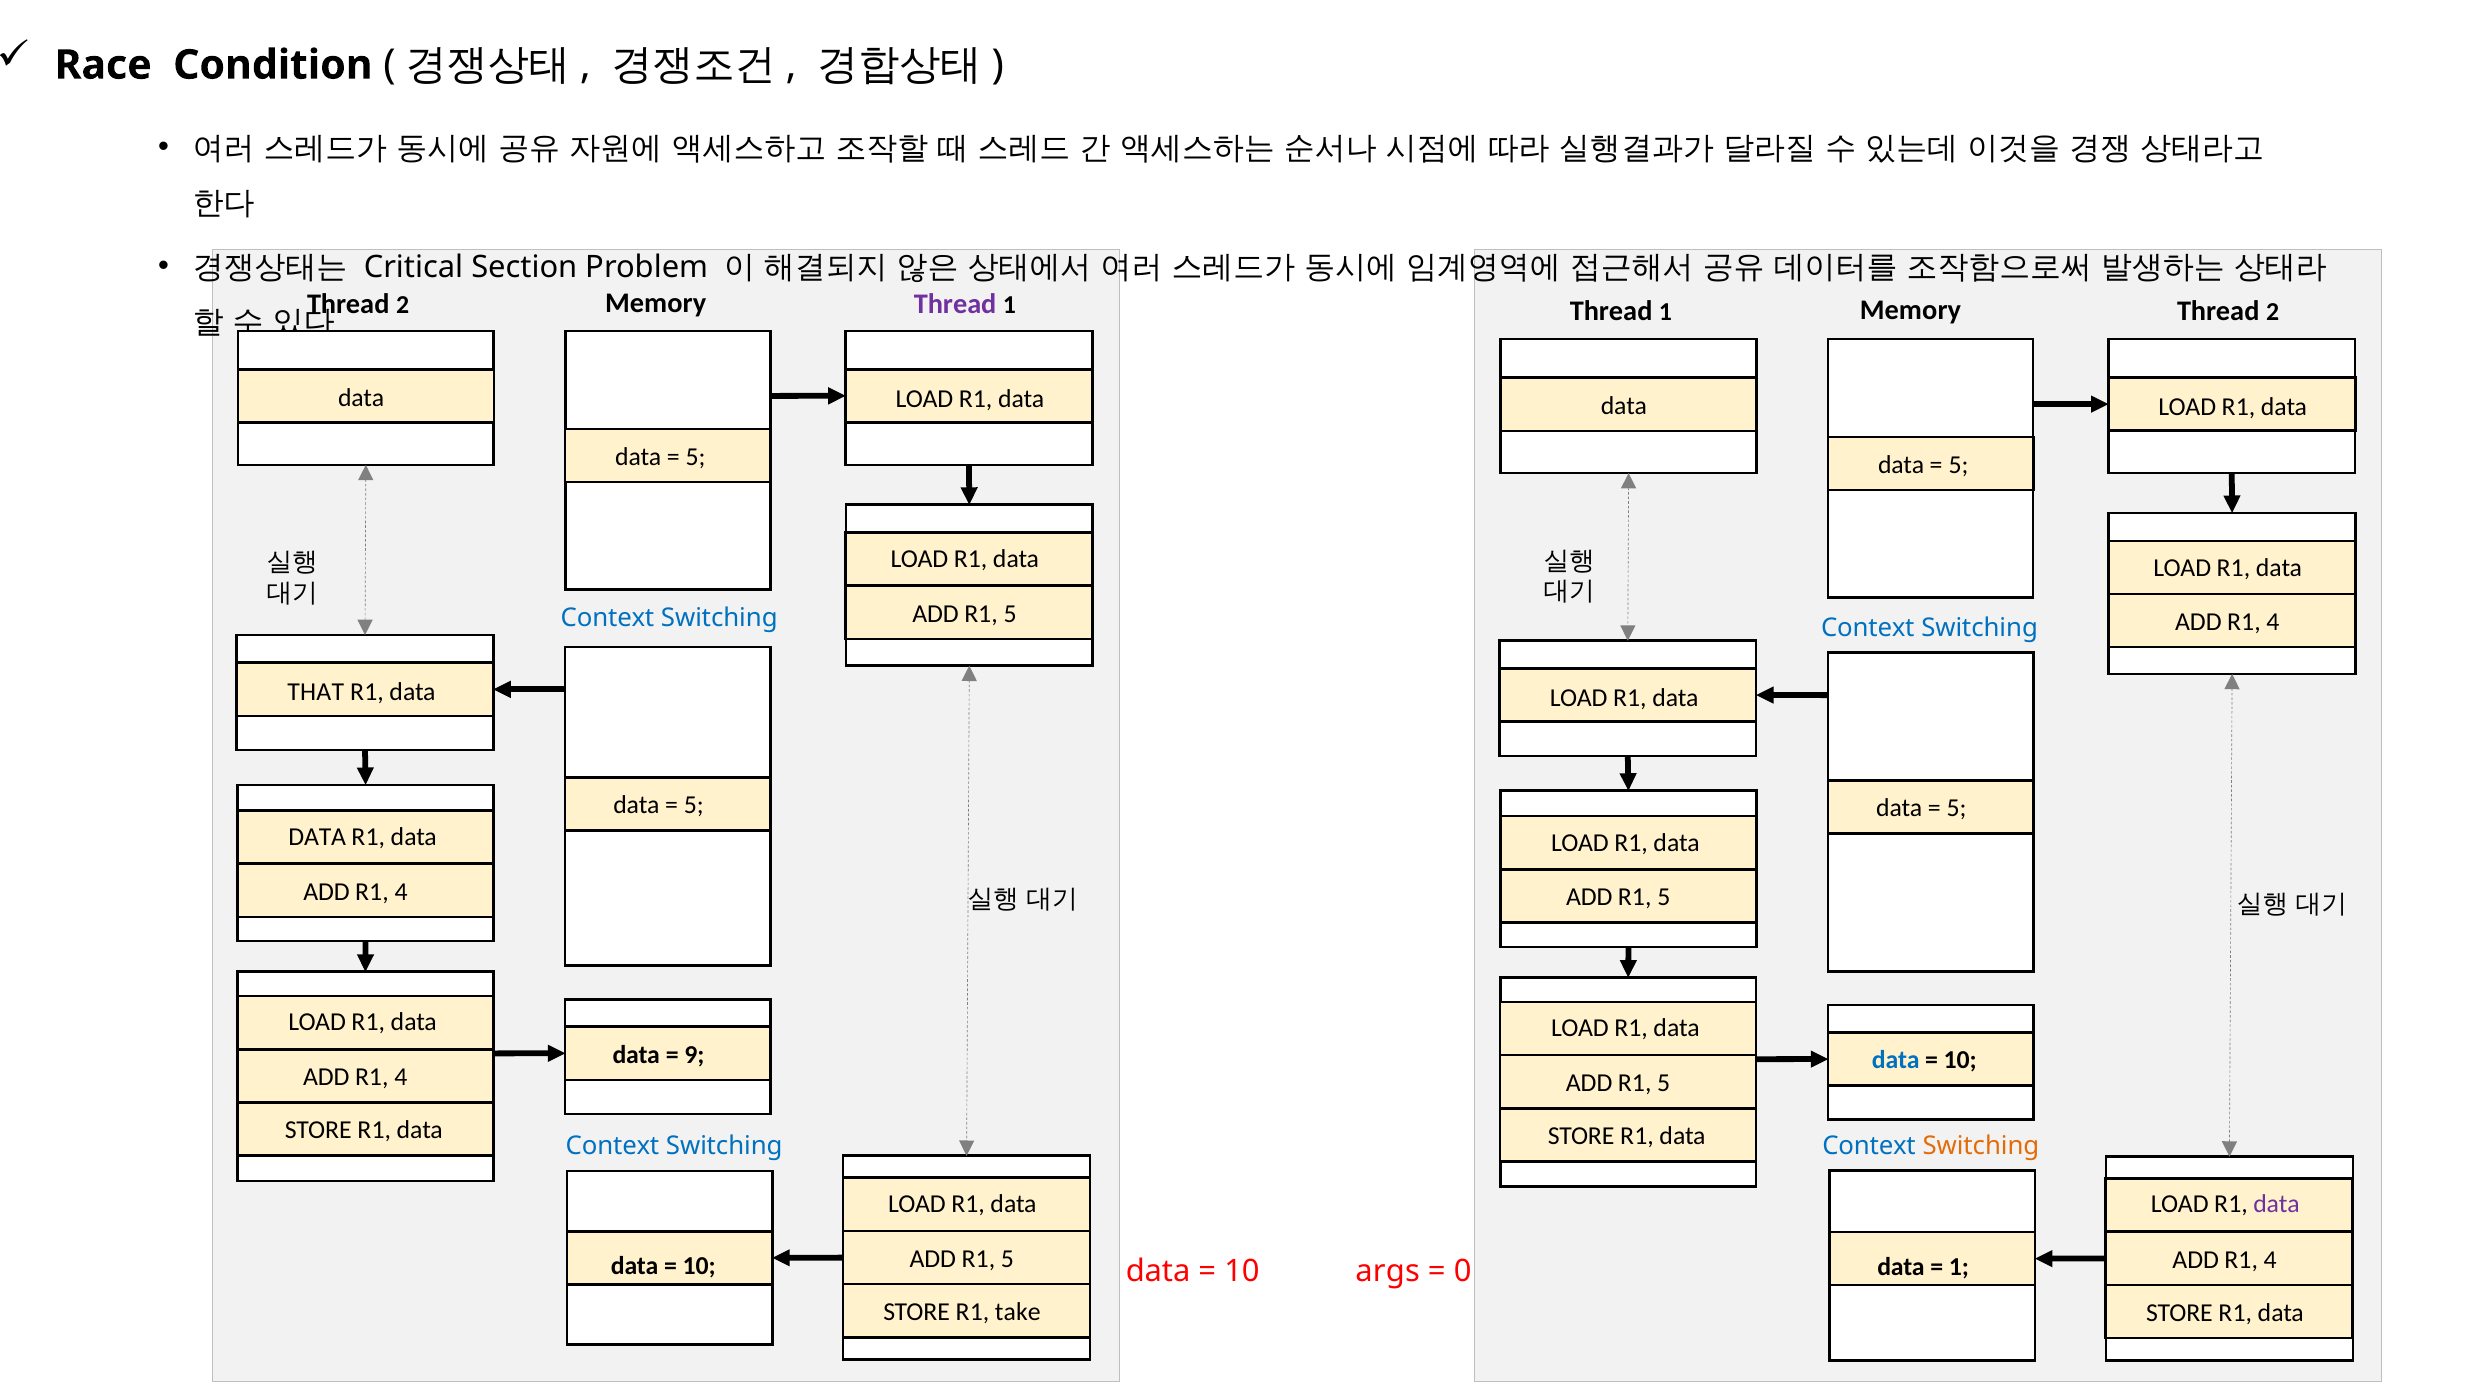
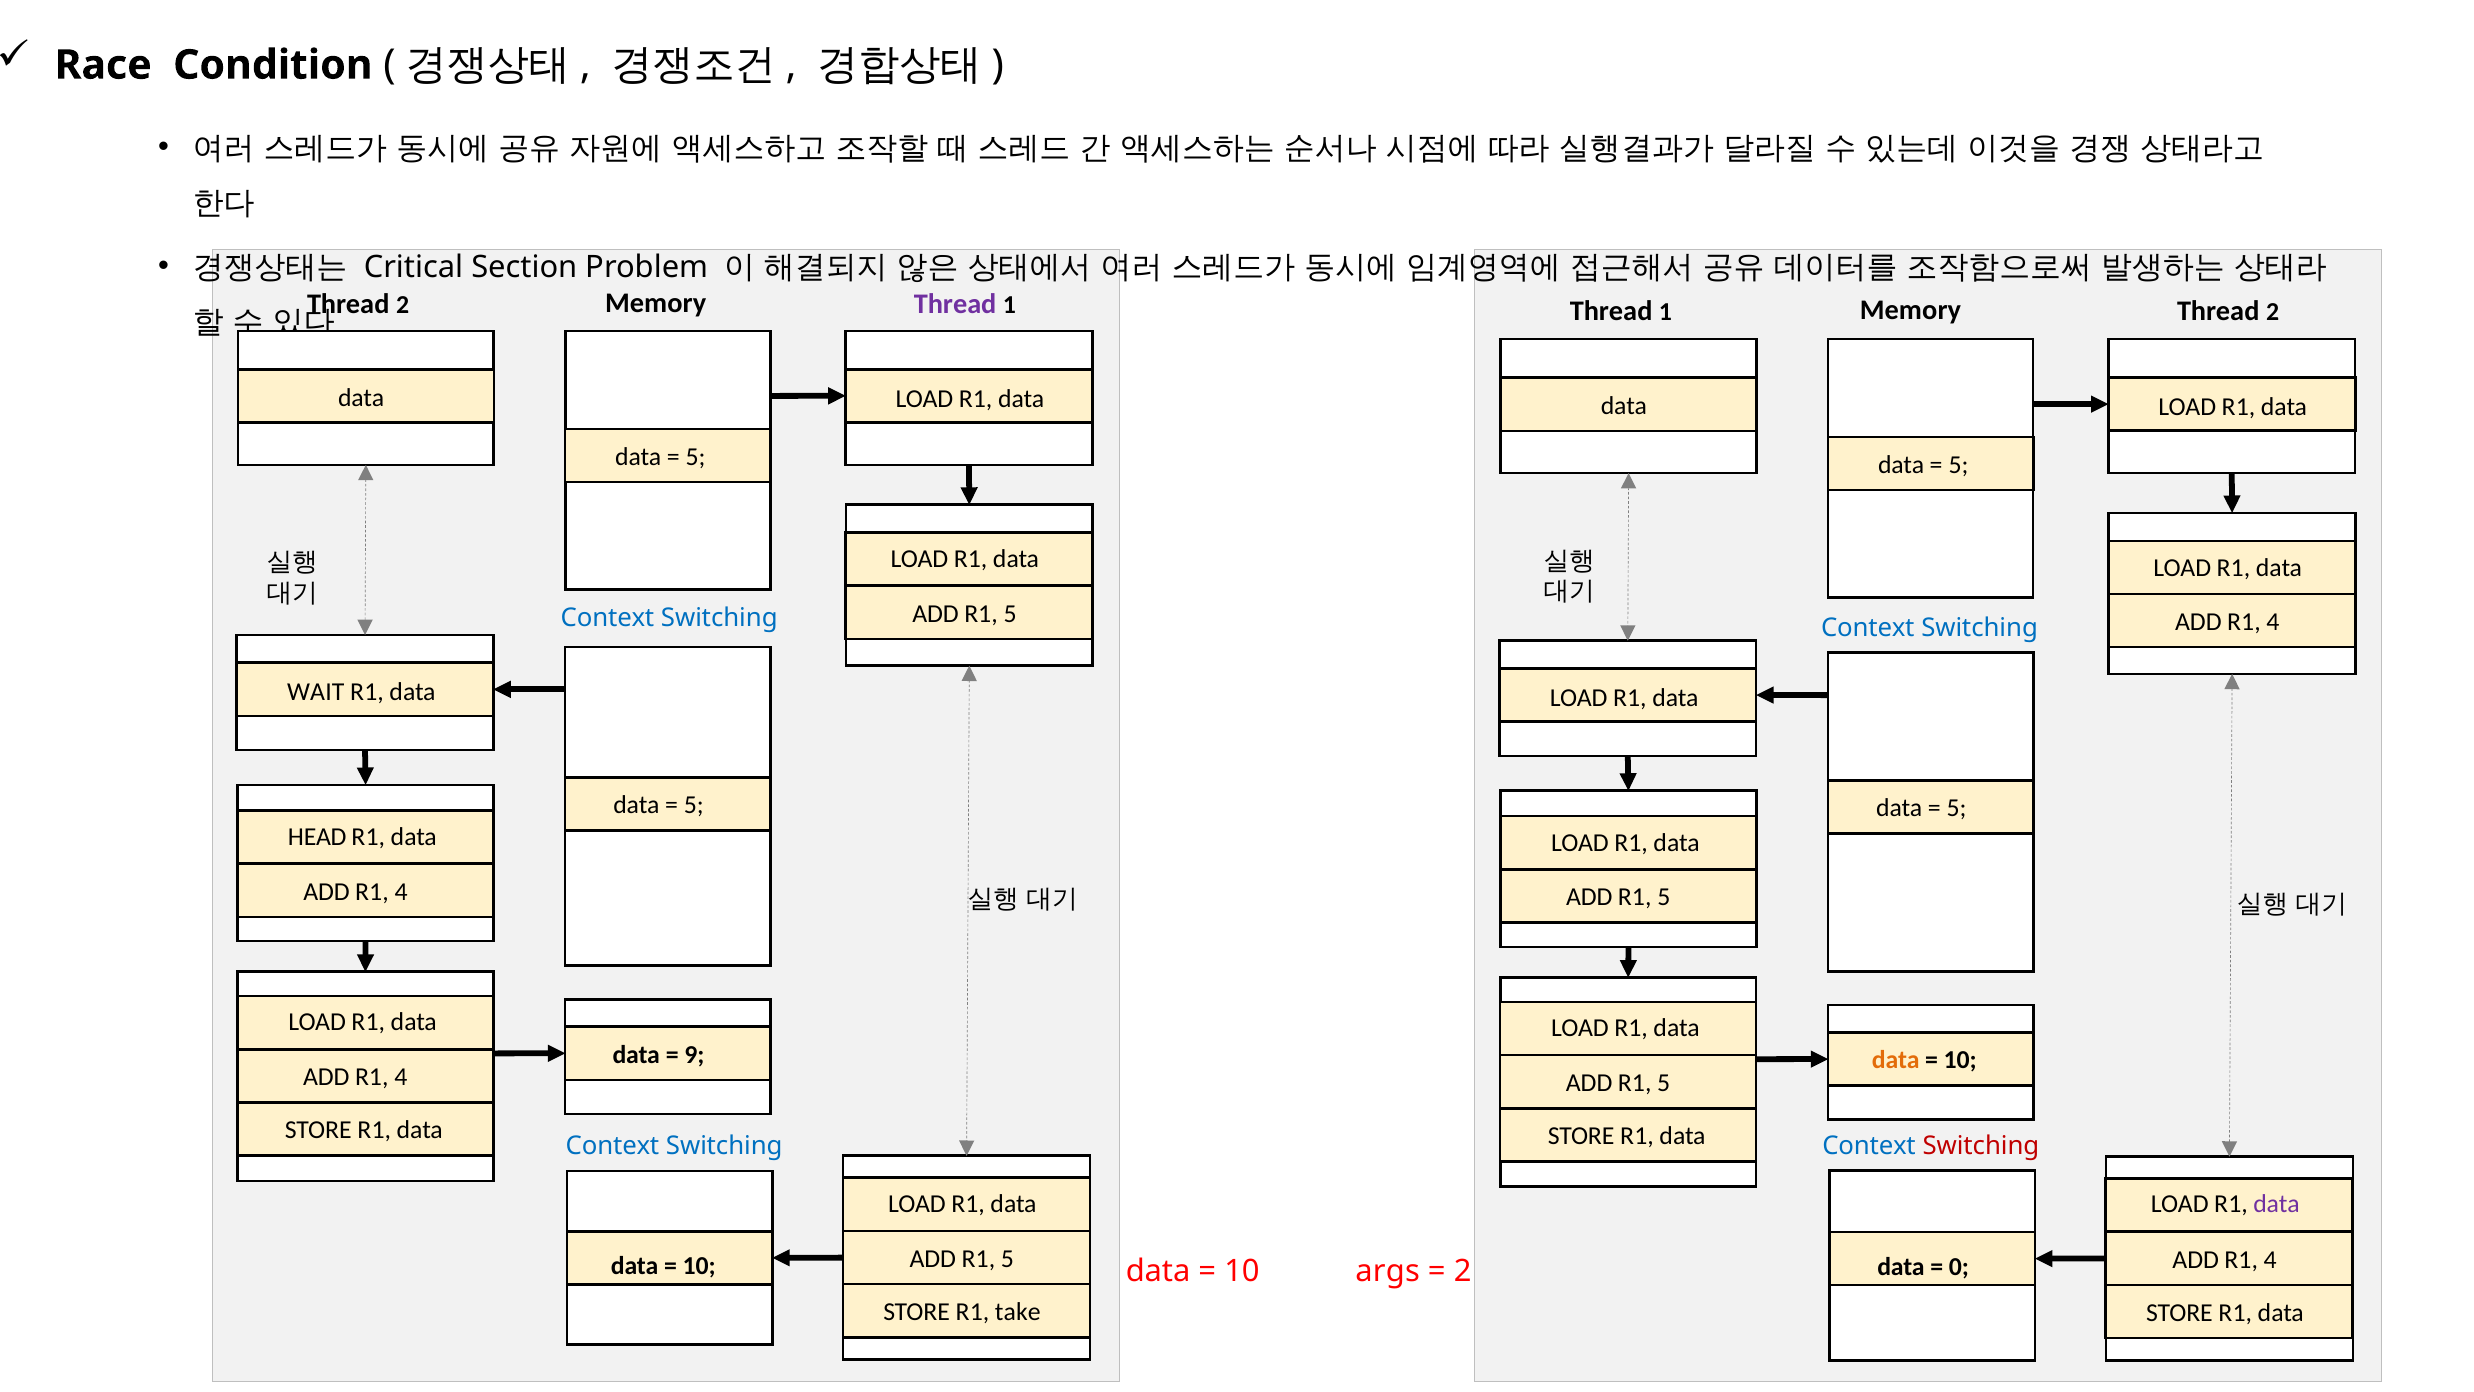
THAT: THAT -> WAIT (316, 692)
DATA: DATA -> HEAD (317, 837)
data colour: blue -> orange (1896, 1060)
Switching colour: orange -> red (1981, 1145)
1: 1 -> 0 (1959, 1267)
0: 0 -> 2 (1463, 1271)
